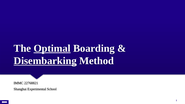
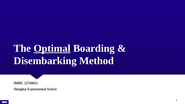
Disembarking underline: present -> none (45, 61)
